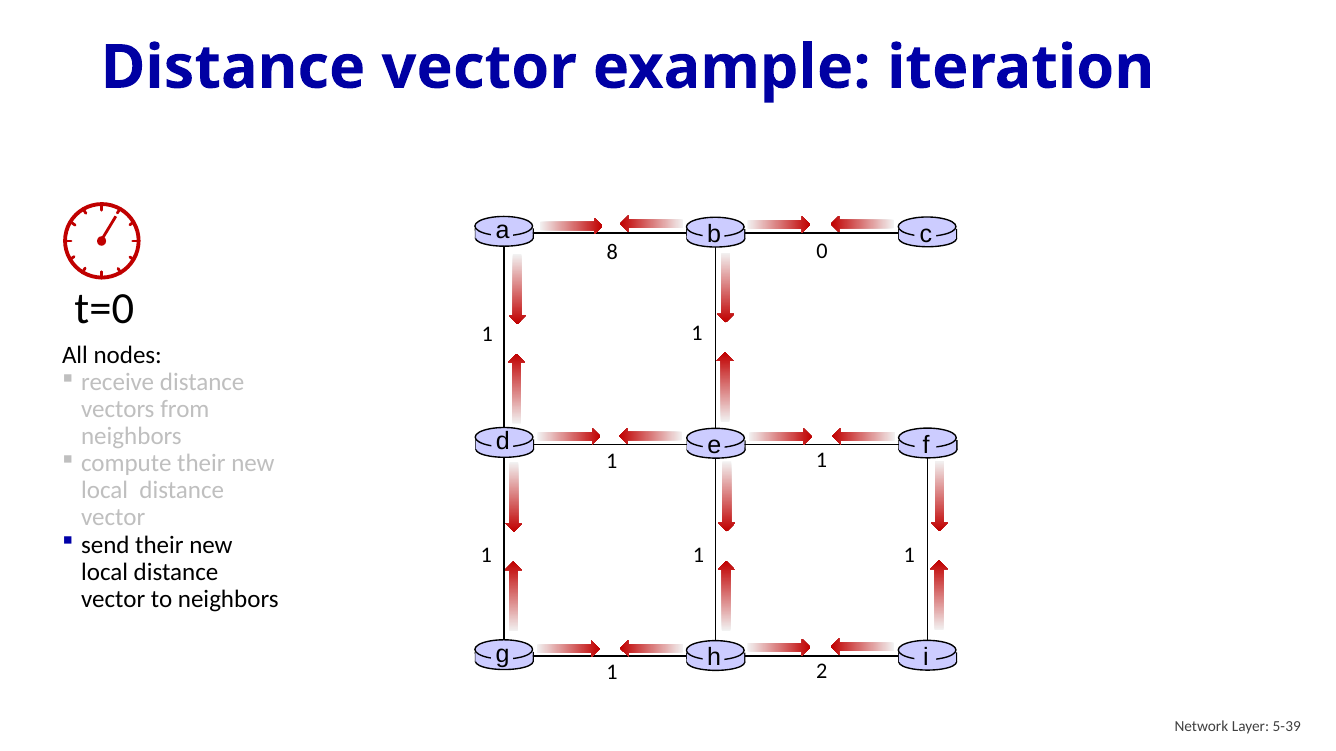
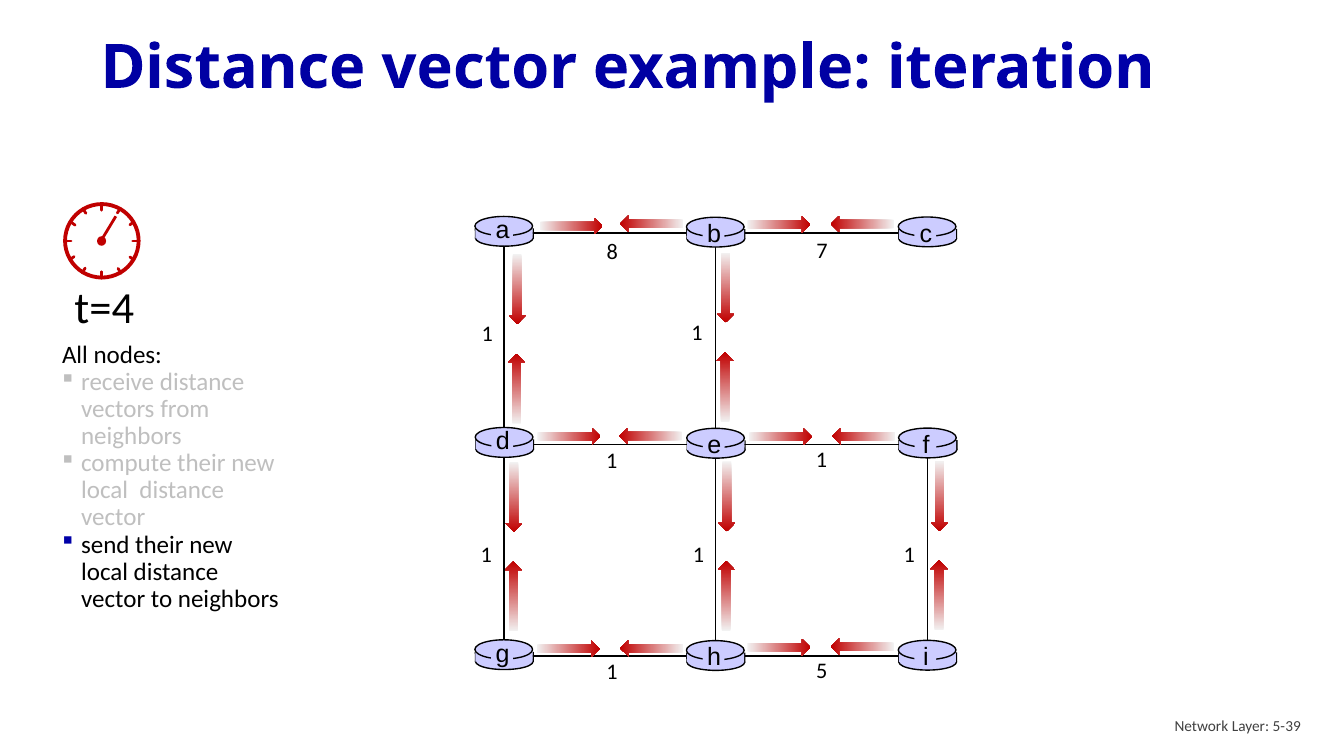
0: 0 -> 7 (822, 252)
t=0: t=0 -> t=4 (104, 309)
2: 2 -> 5 (822, 671)
